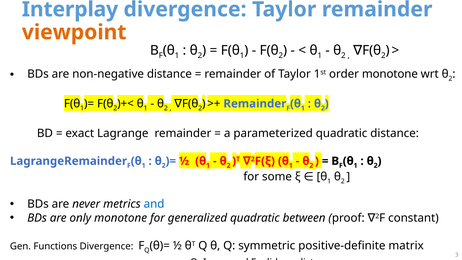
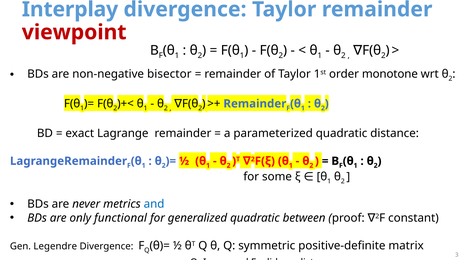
viewpoint colour: orange -> red (74, 32)
non-negative distance: distance -> bisector (169, 74)
only monotone: monotone -> functional (121, 218)
Functions: Functions -> Legendre (55, 246)
